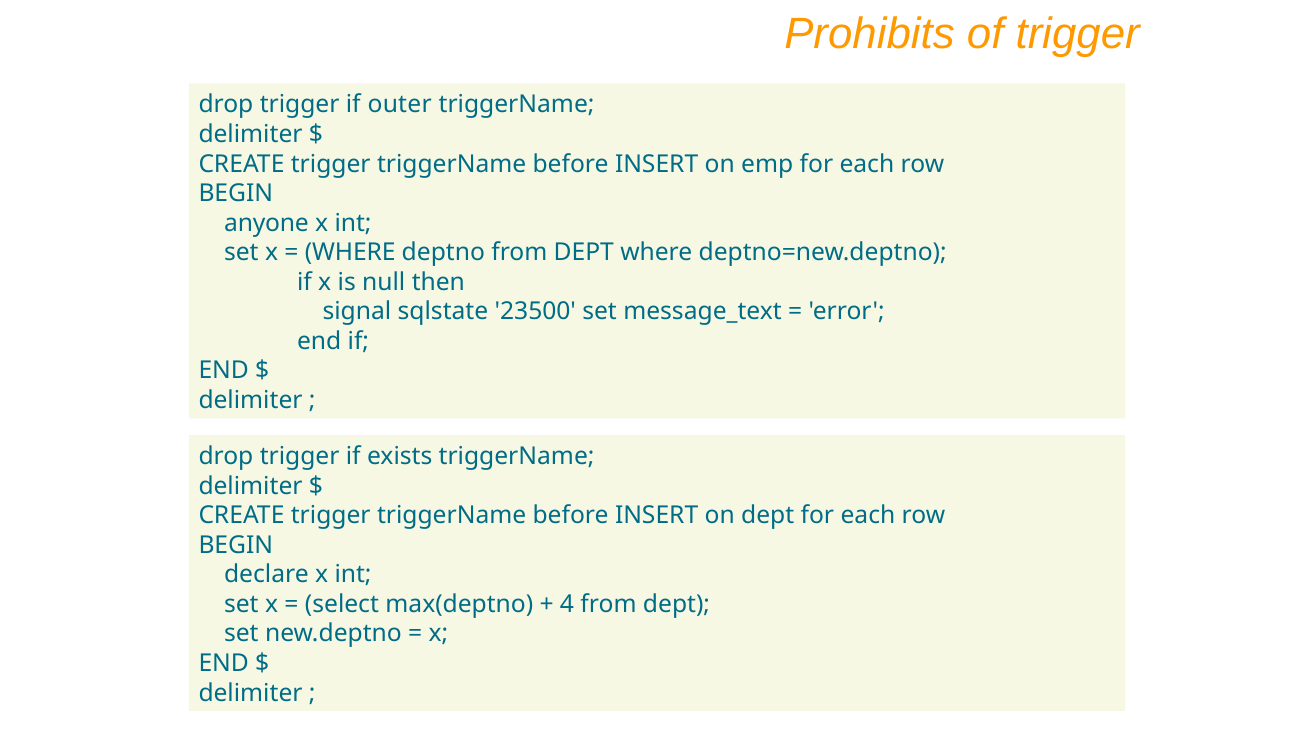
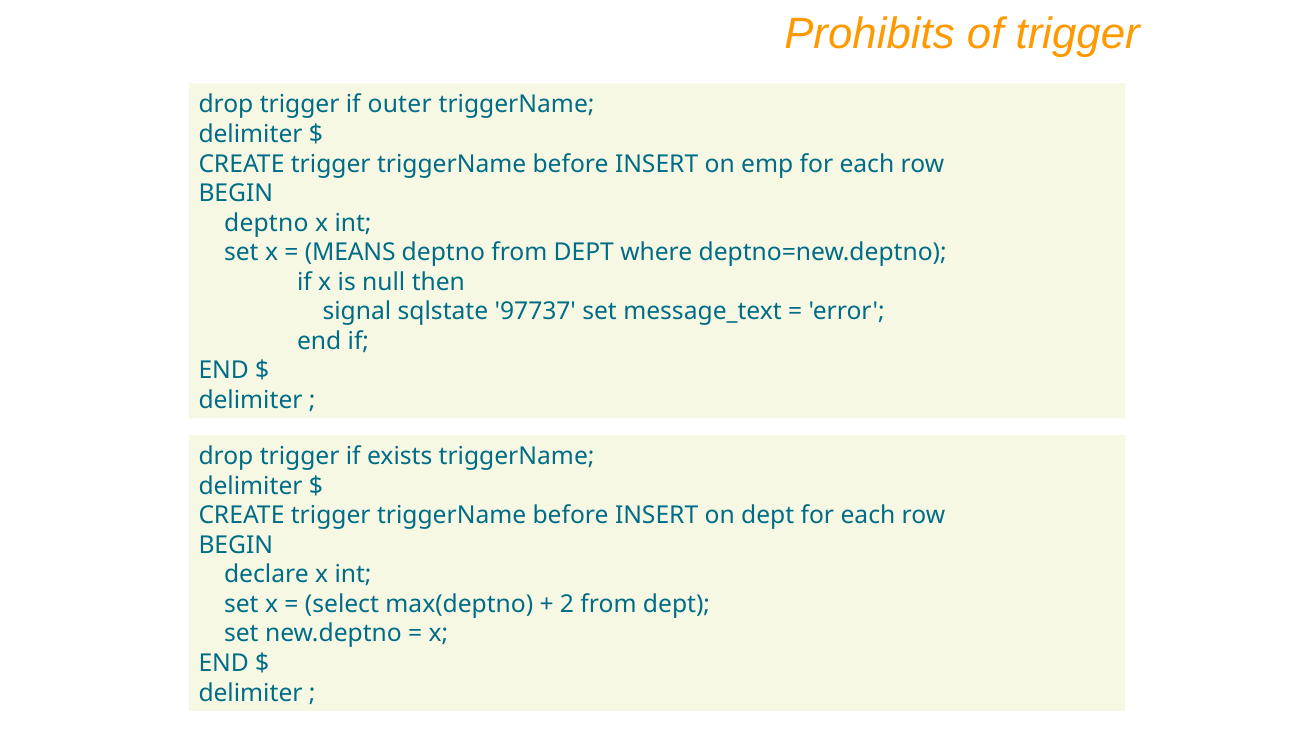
anyone: anyone -> deptno (266, 223)
WHERE: WHERE -> MEANS (350, 253)
23500: 23500 -> 97737 (535, 312)
4: 4 -> 2 (567, 604)
